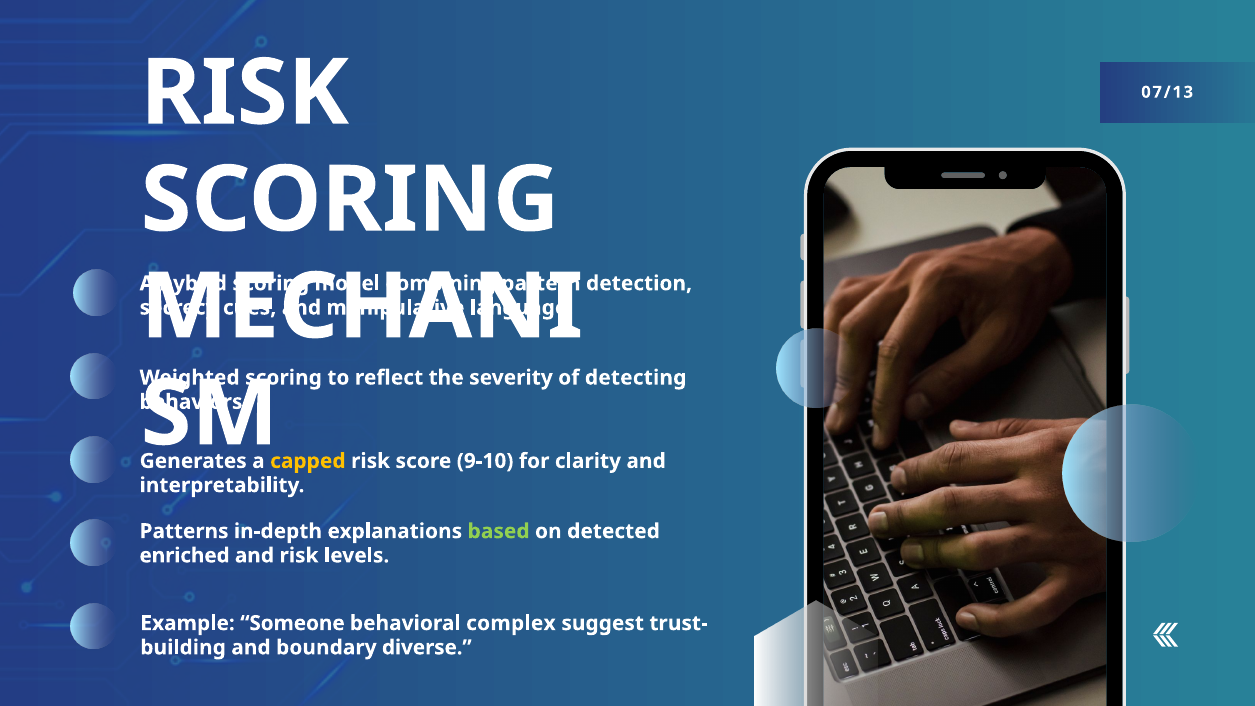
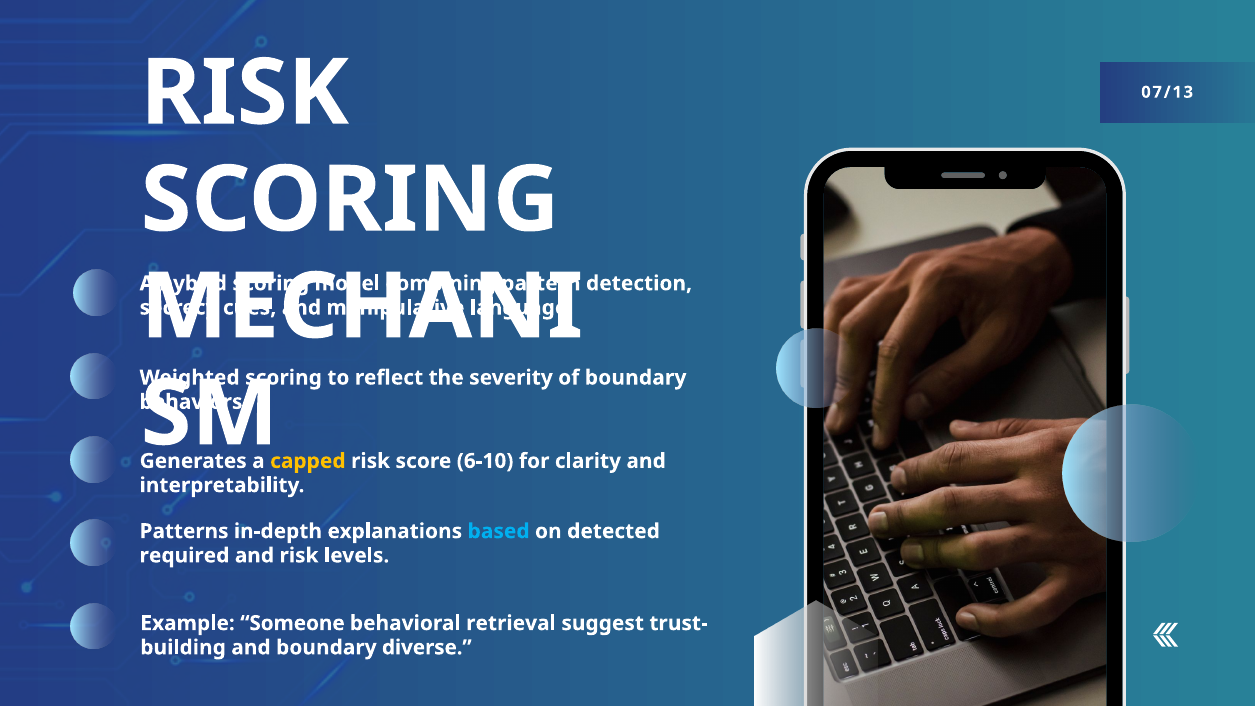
detecting: detecting -> boundary (636, 378)
9-10: 9-10 -> 6-10 (485, 461)
based colour: light green -> light blue (499, 531)
enriched: enriched -> required (184, 555)
complex: complex -> retrieval (511, 623)
